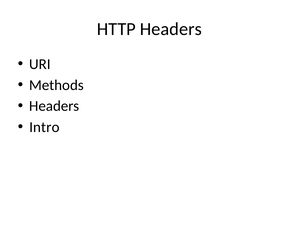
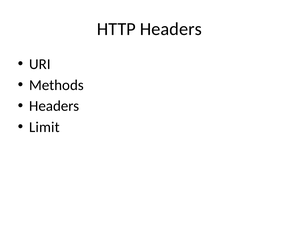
Intro: Intro -> Limit (44, 127)
